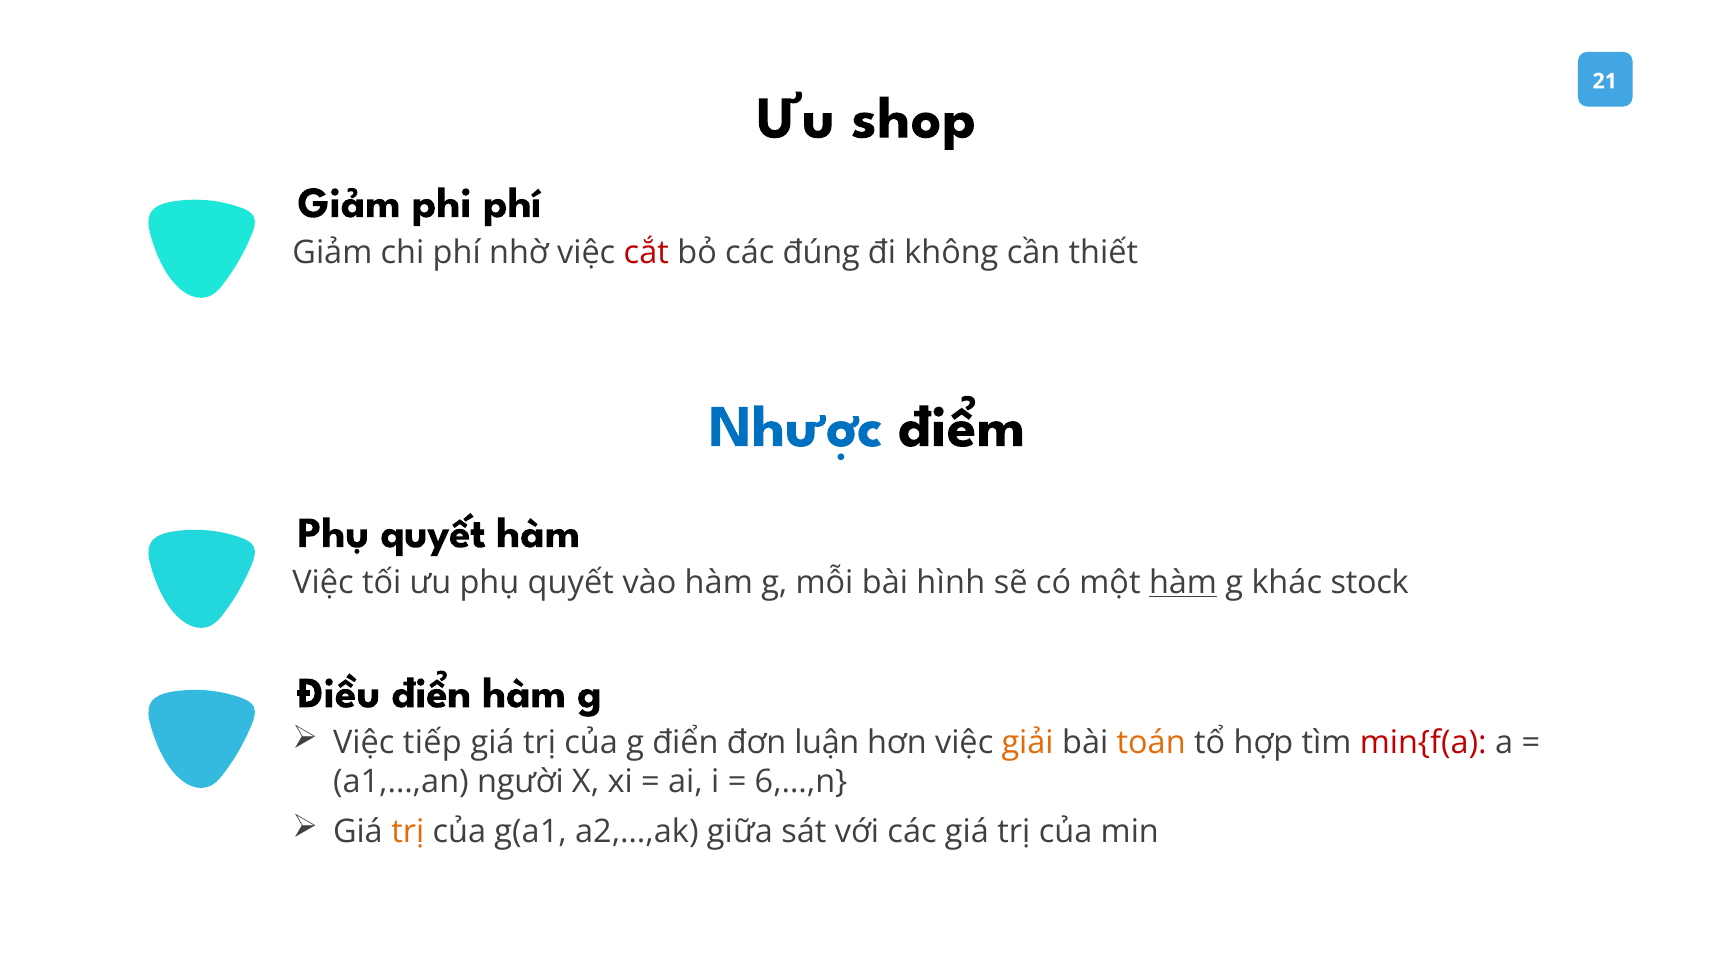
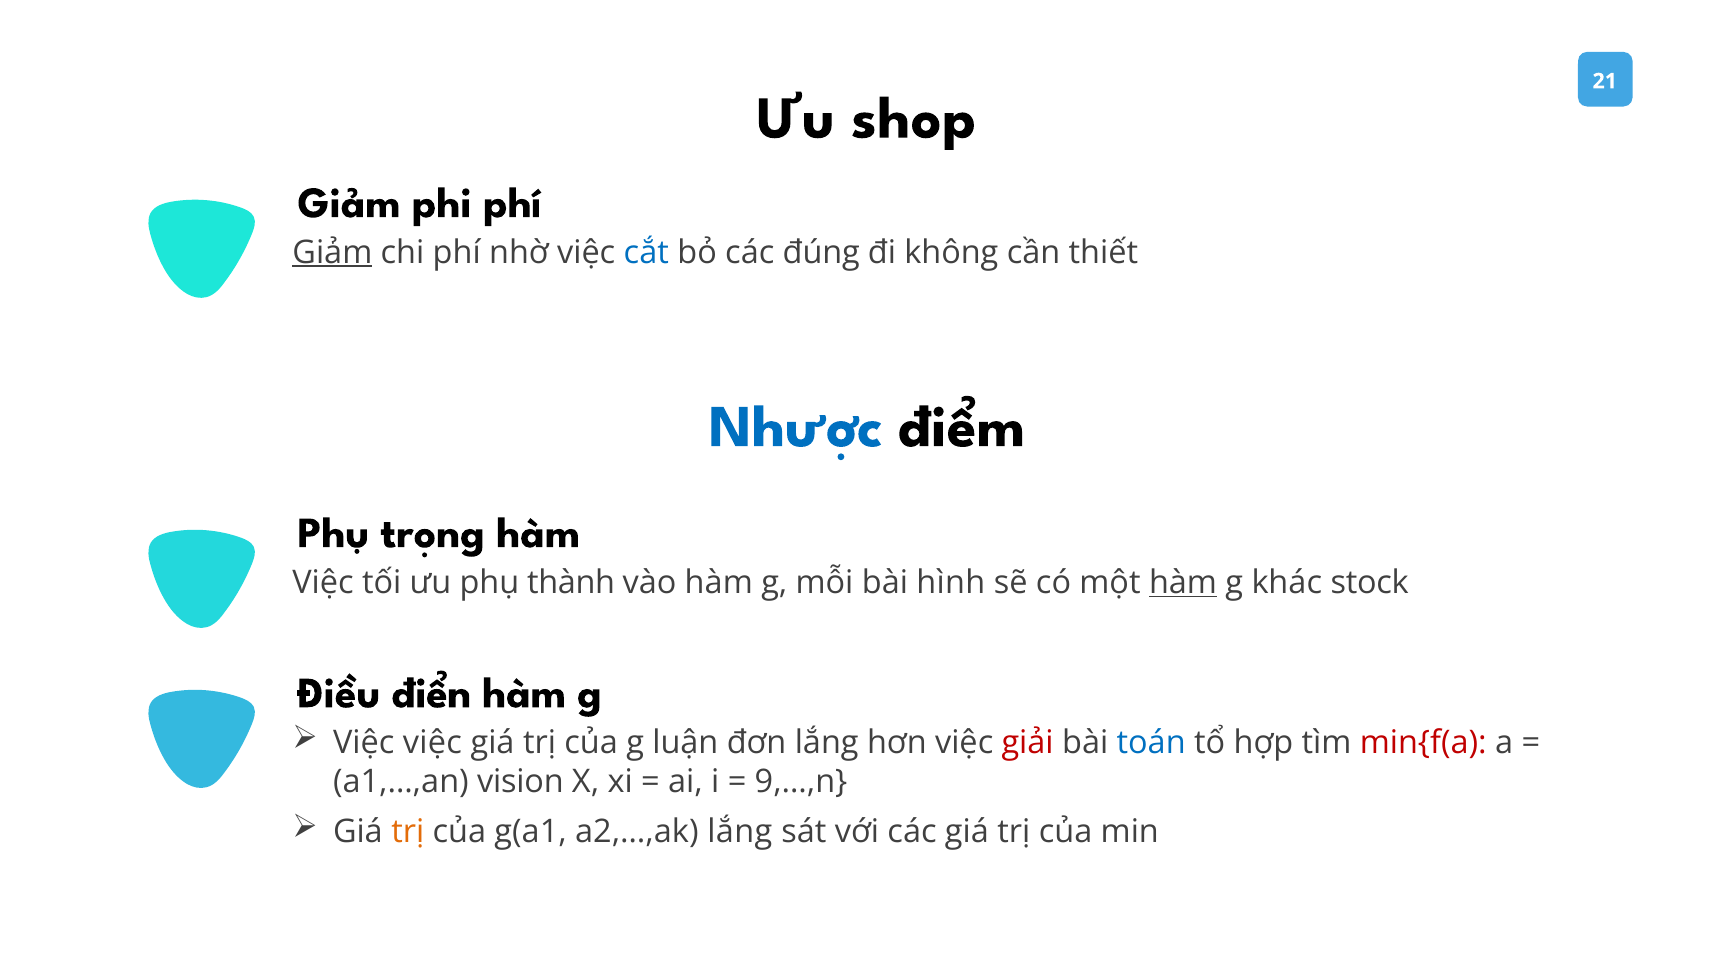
Giảm underline: none -> present (332, 252)
cắt colour: red -> blue (646, 252)
quyết: quyết -> trọng (433, 533)
ưu phụ quyết: quyết -> thành (571, 582)
Việc tiếp: tiếp -> việc (432, 743)
g điển: điển -> luận (685, 743)
đơn luận: luận -> lắng (827, 743)
giải colour: orange -> red (1028, 743)
toán colour: orange -> blue (1151, 743)
người: người -> vision (520, 782)
6,…,n: 6,…,n -> 9,…,n (801, 782)
a2,…,ak giữa: giữa -> lắng (740, 831)
